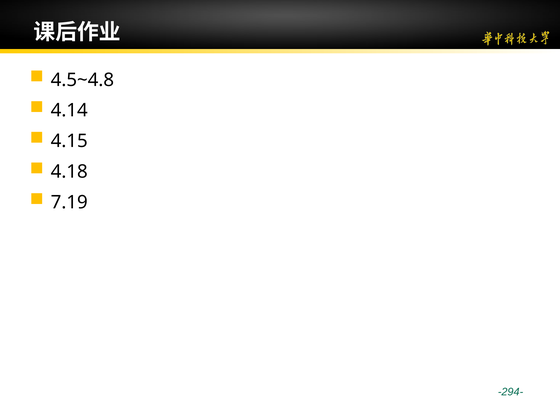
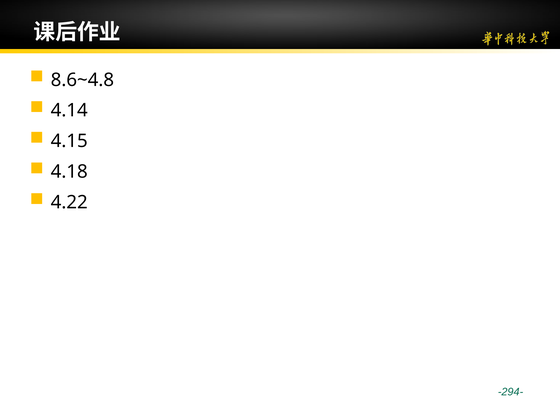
4.5~4.8: 4.5~4.8 -> 8.6~4.8 (82, 80)
7.19: 7.19 -> 4.22 (69, 202)
